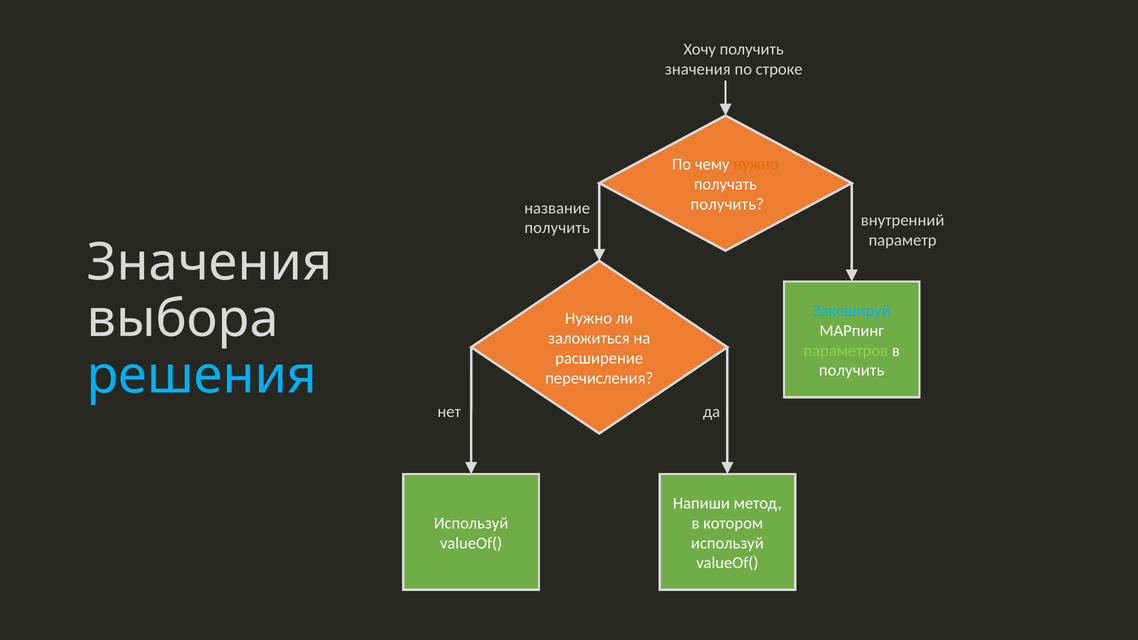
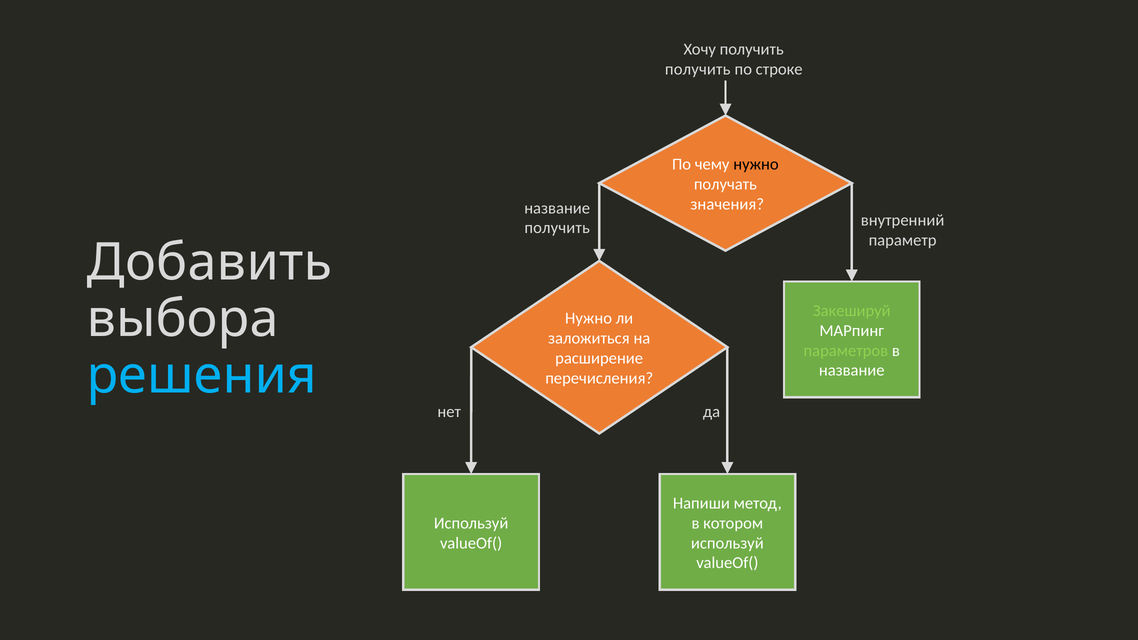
значения: значения -> получить (698, 69)
нужно colour: orange -> black (756, 164)
получить: получить -> значения (727, 204)
Значения: Значения -> Добавить (209, 263)
Закешируй colour: light blue -> light green (852, 311)
получить: получить -> название (852, 371)
